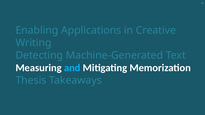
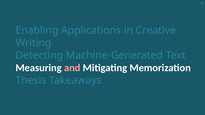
and colour: light blue -> pink (72, 68)
